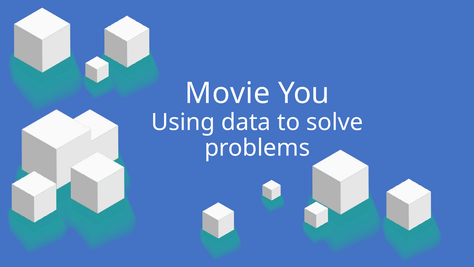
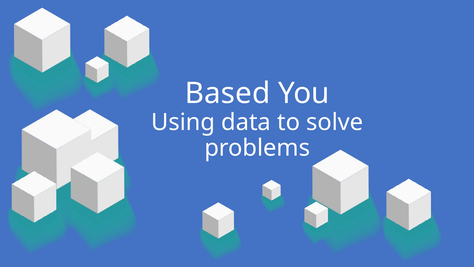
Movie: Movie -> Based (228, 93)
